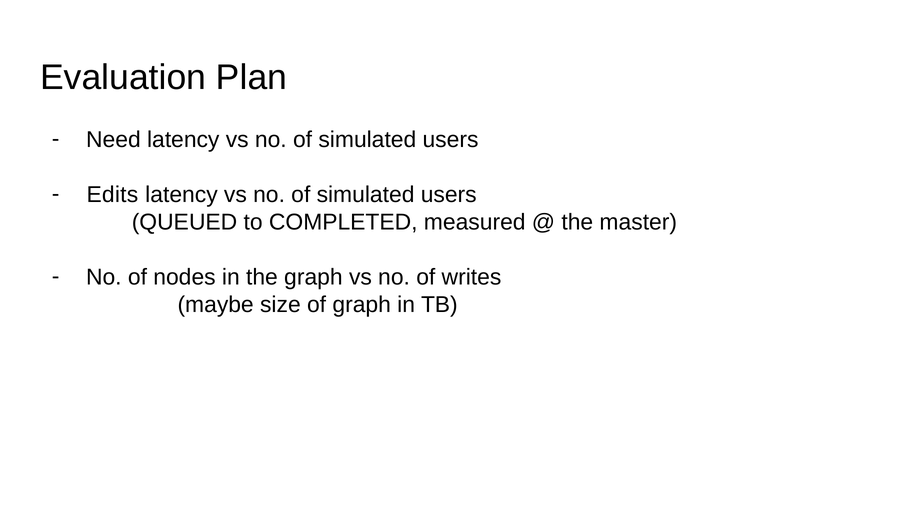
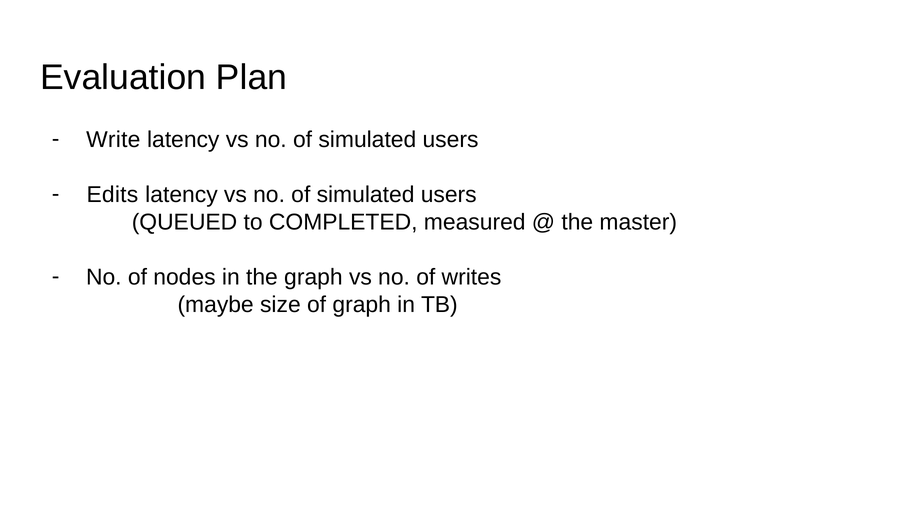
Need: Need -> Write (113, 140)
